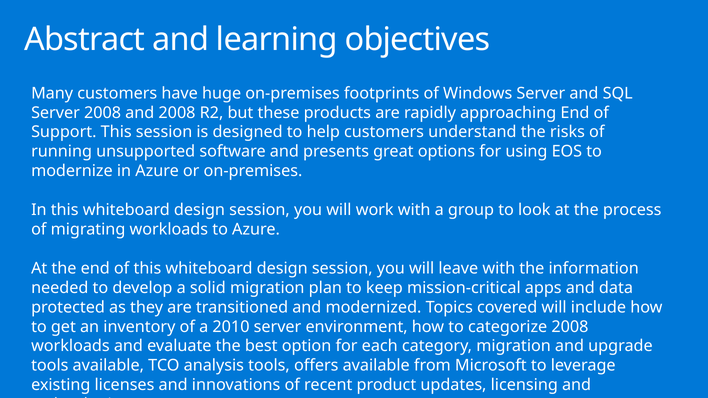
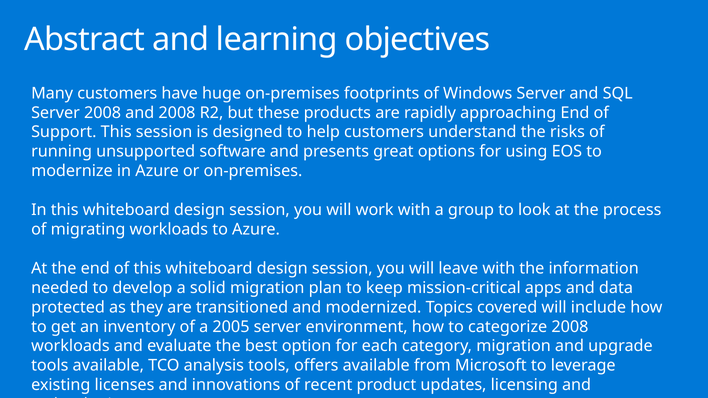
2010: 2010 -> 2005 (231, 327)
